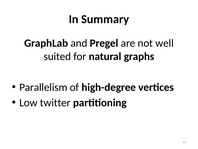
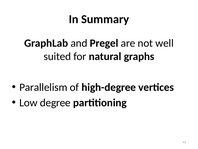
twitter: twitter -> degree (55, 102)
